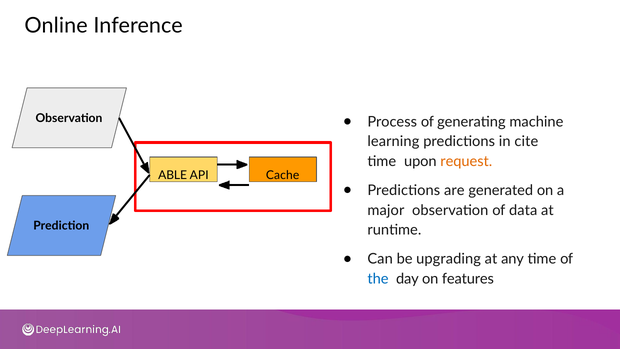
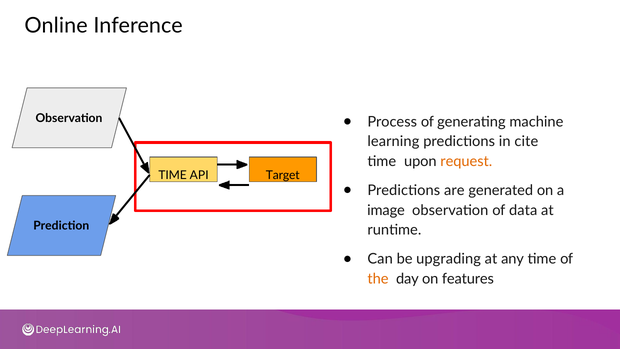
ABLE: ABLE -> TIME (173, 175)
Cache: Cache -> Target (283, 175)
major: major -> image (386, 210)
the colour: blue -> orange (378, 279)
